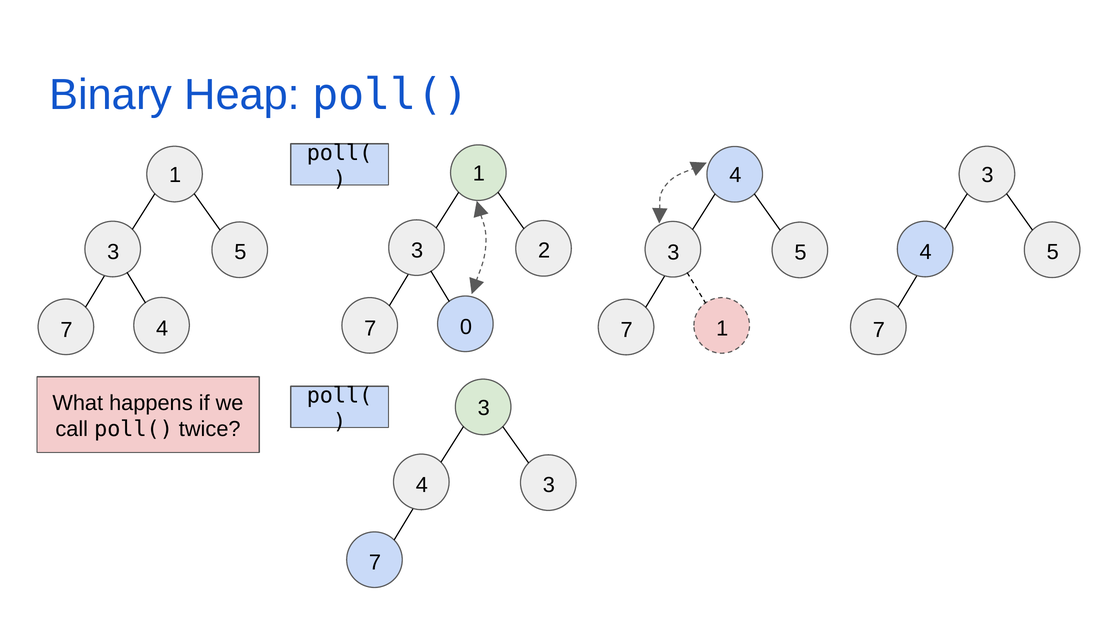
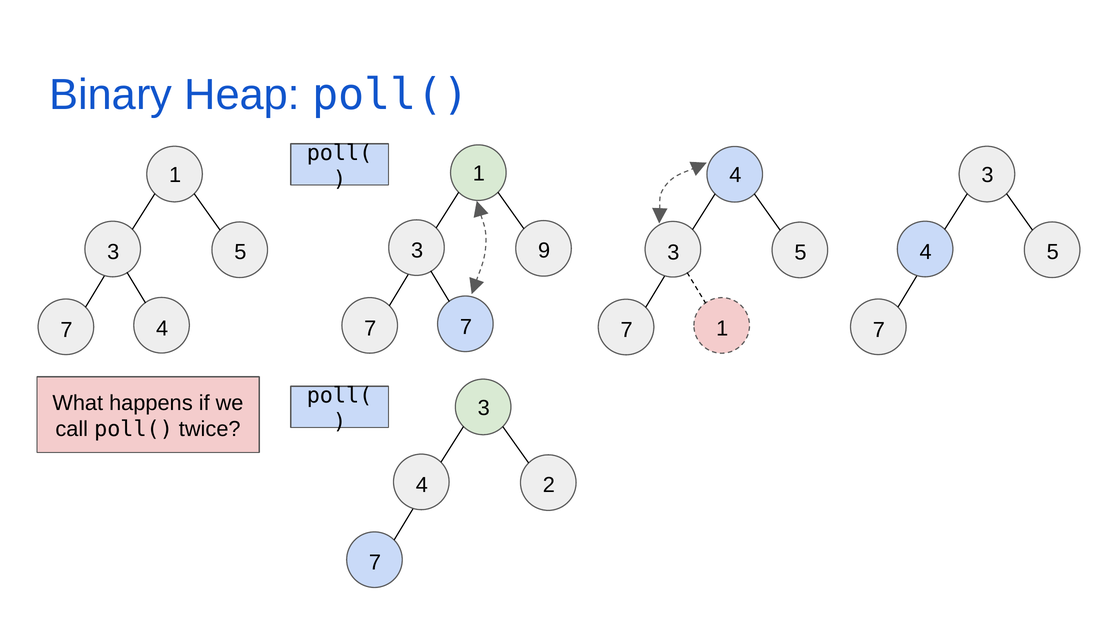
2: 2 -> 9 (544, 251)
7 0: 0 -> 7 (466, 327)
3: 3 -> 2 (549, 485)
